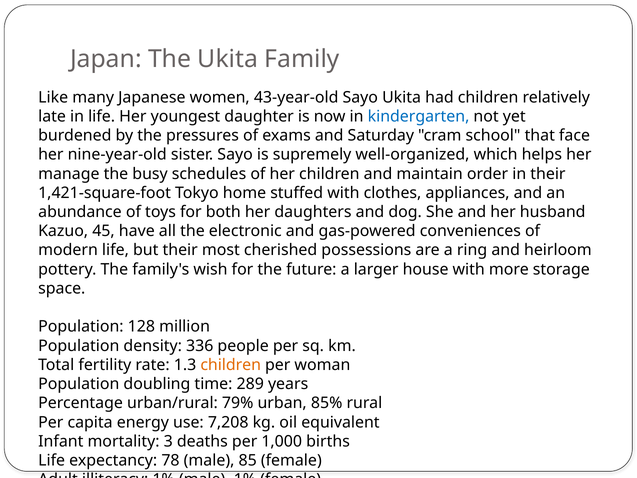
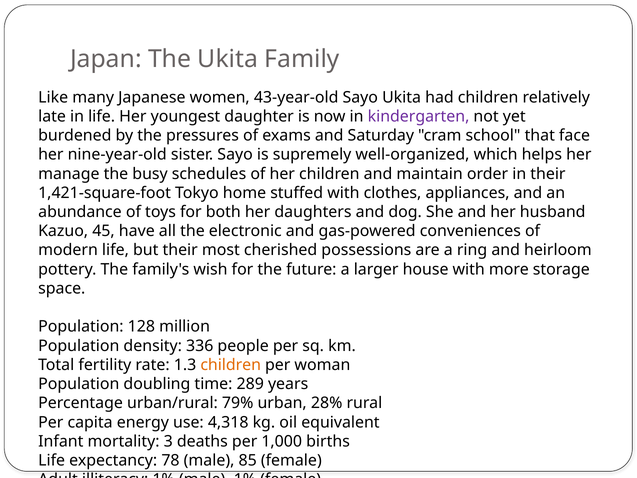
kindergarten colour: blue -> purple (419, 116)
85%: 85% -> 28% (327, 403)
7,208: 7,208 -> 4,318 (228, 422)
